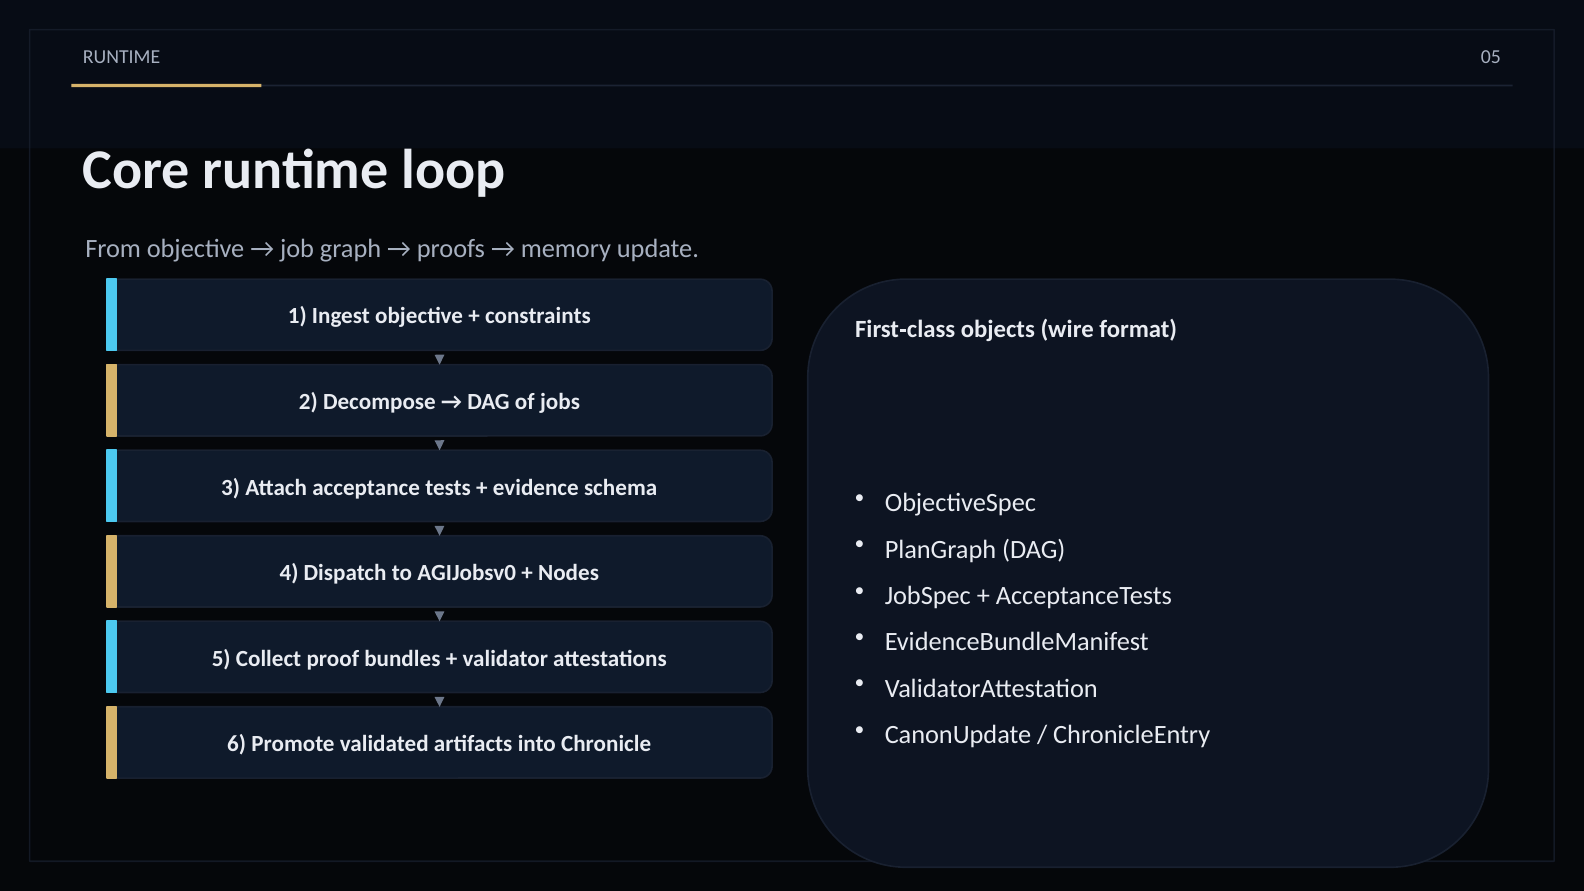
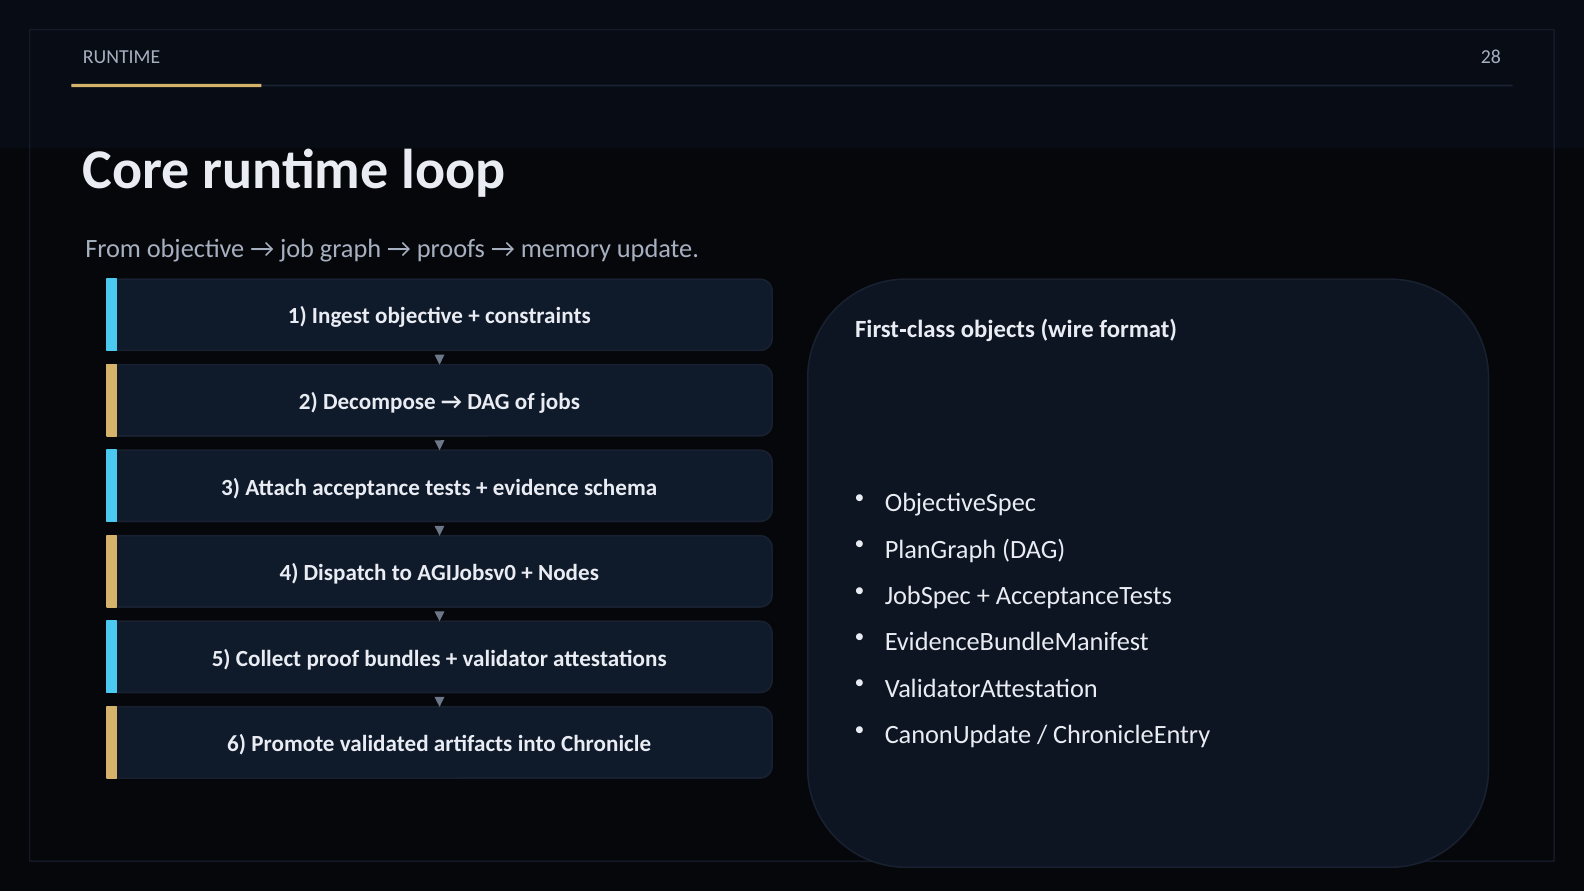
05: 05 -> 28 (1491, 57)
